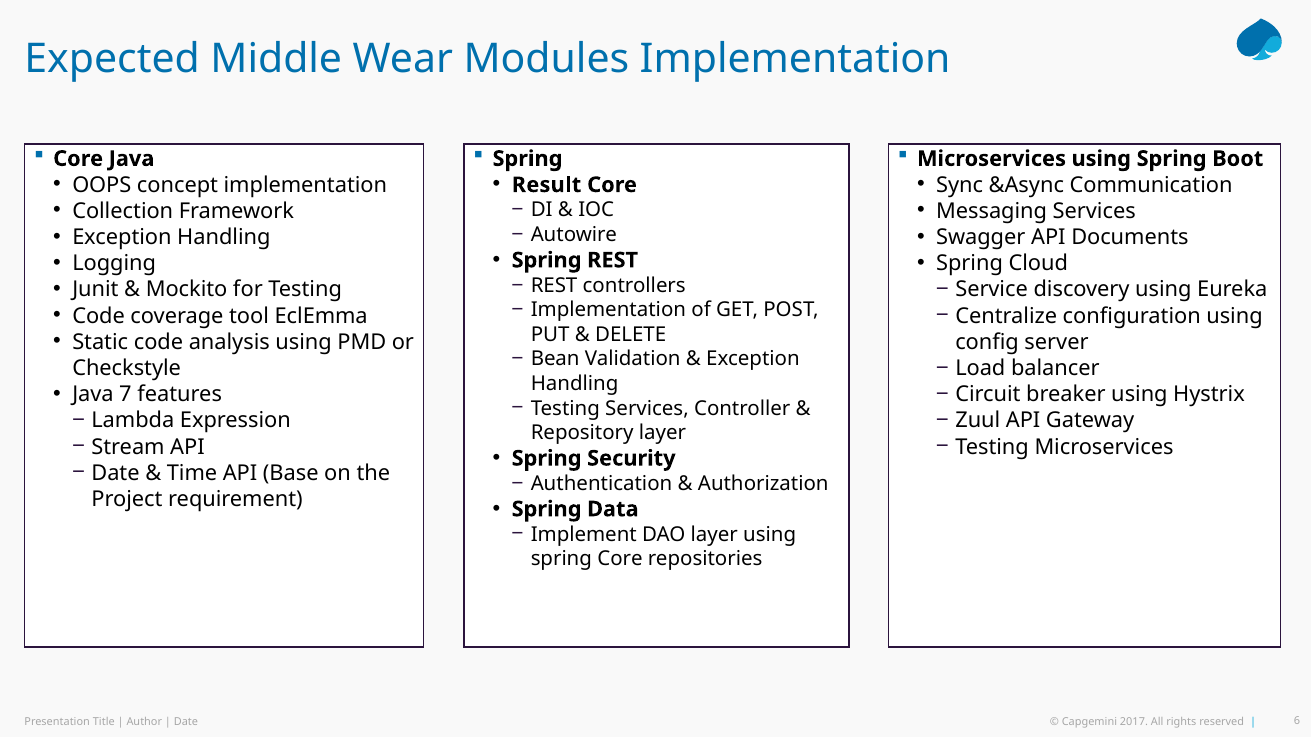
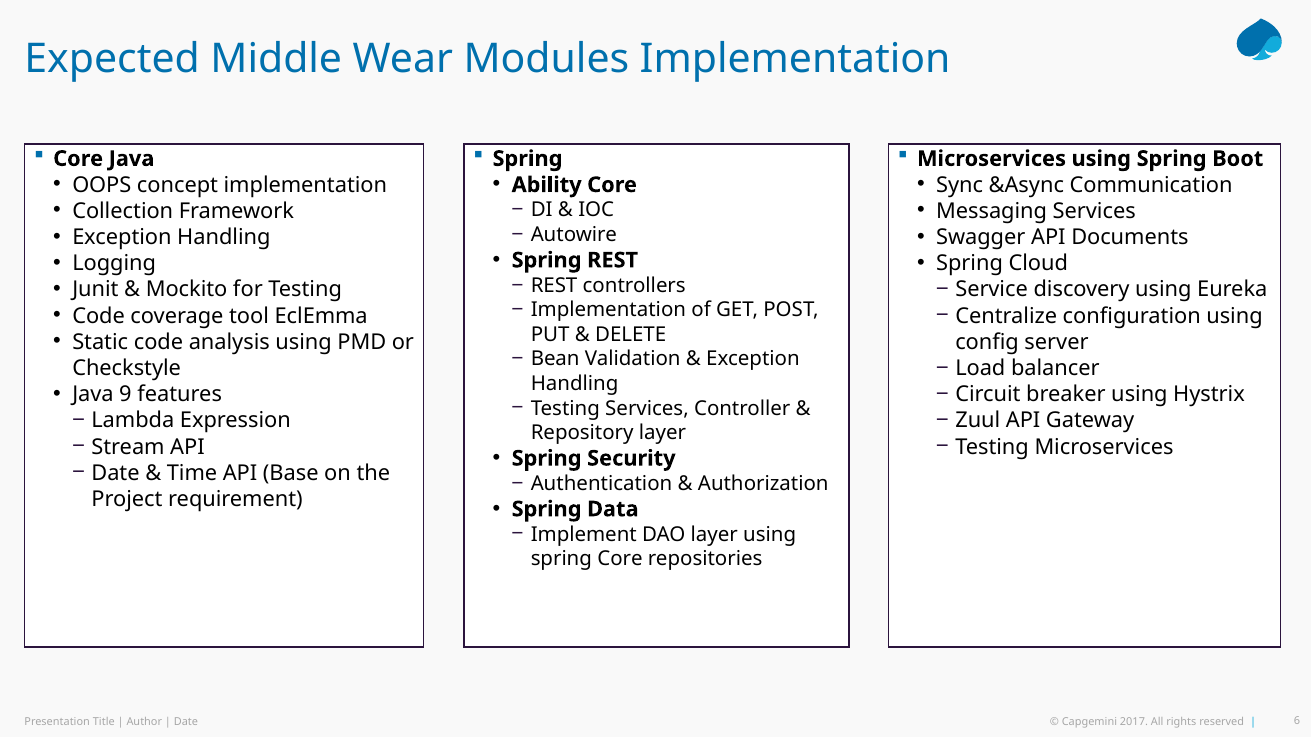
Result: Result -> Ability (547, 185)
7: 7 -> 9 (125, 395)
